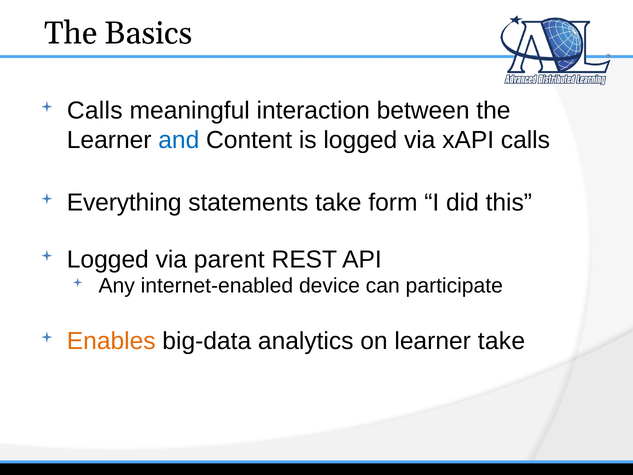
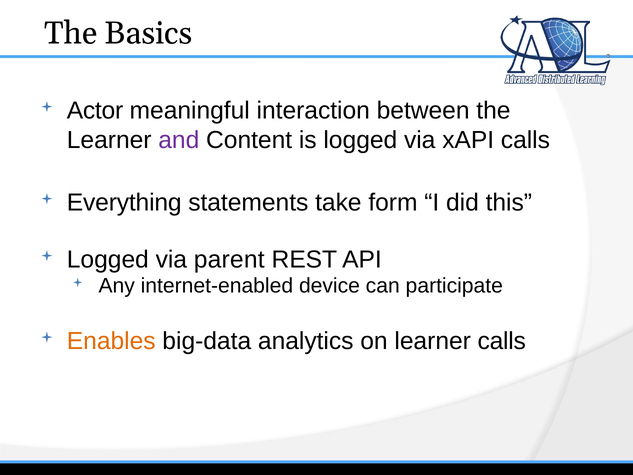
Calls: Calls -> Actor (95, 111)
and colour: blue -> purple (179, 140)
learner take: take -> calls (502, 341)
